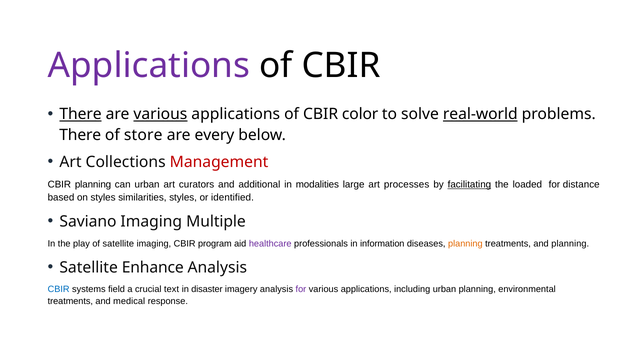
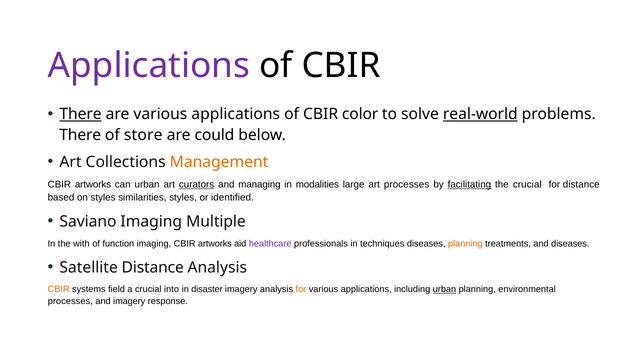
various underline: present -> none (160, 114)
every: every -> could (214, 135)
Management colour: red -> orange (219, 162)
planning: planning -> artworks (93, 185)
curators underline: none -> present (197, 185)
additional: additional -> managing (259, 185)
the loaded: loaded -> crucial (527, 185)
play: play -> with (81, 244)
of satellite: satellite -> function (118, 244)
imaging CBIR program: program -> artworks (215, 244)
information: information -> techniques (382, 244)
and planning: planning -> diseases (570, 244)
Satellite Enhance: Enhance -> Distance (153, 267)
CBIR colour: blue -> orange (59, 289)
text: text -> into (172, 289)
for colour: purple -> orange (301, 289)
urban underline: none -> present (444, 289)
treatments: treatments -> processes (70, 302)
and medical: medical -> imagery (129, 302)
